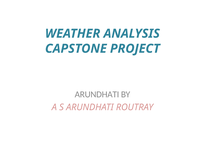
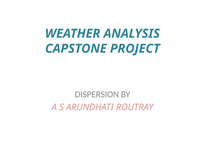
ARUNDHATI: ARUNDHATI -> DISPERSION (97, 94)
